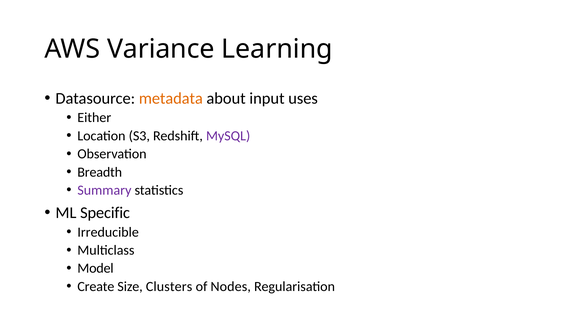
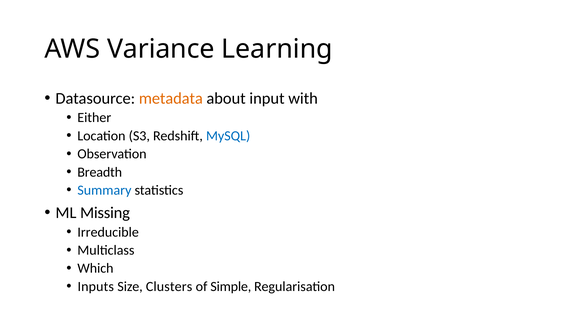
uses: uses -> with (303, 98)
MySQL colour: purple -> blue (228, 136)
Summary colour: purple -> blue (104, 190)
Specific: Specific -> Missing (105, 213)
Model: Model -> Which (95, 269)
Create: Create -> Inputs (96, 287)
Nodes: Nodes -> Simple (231, 287)
